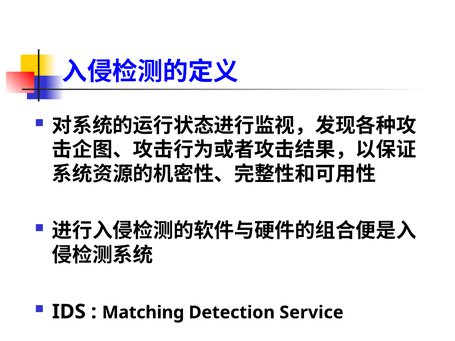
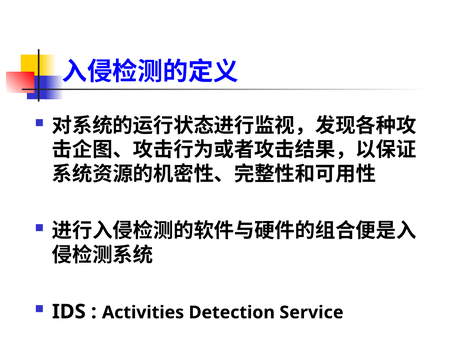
Matching: Matching -> Activities (143, 313)
